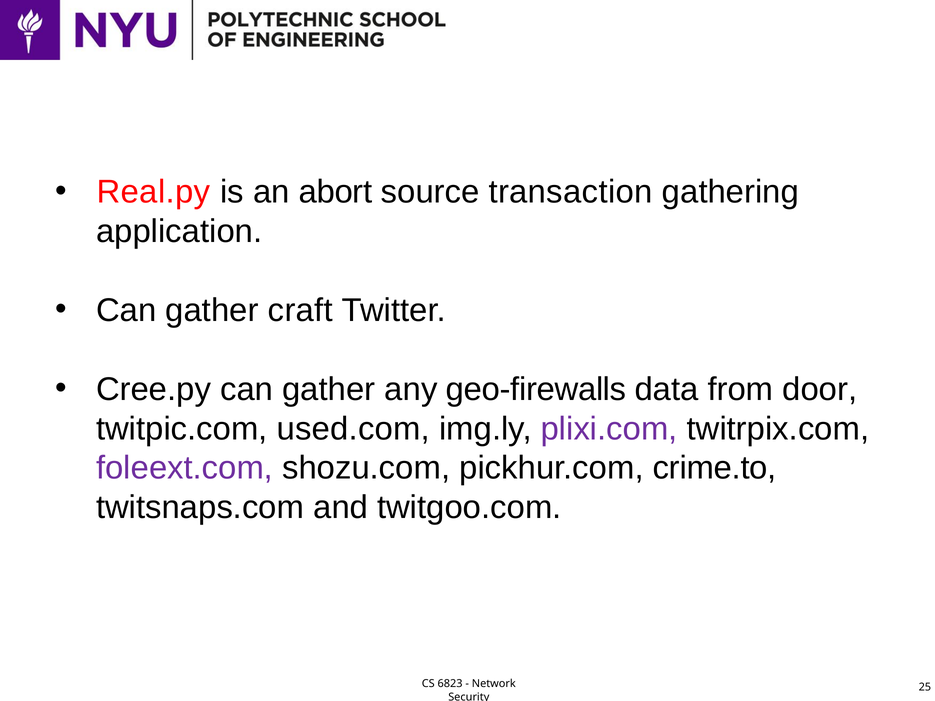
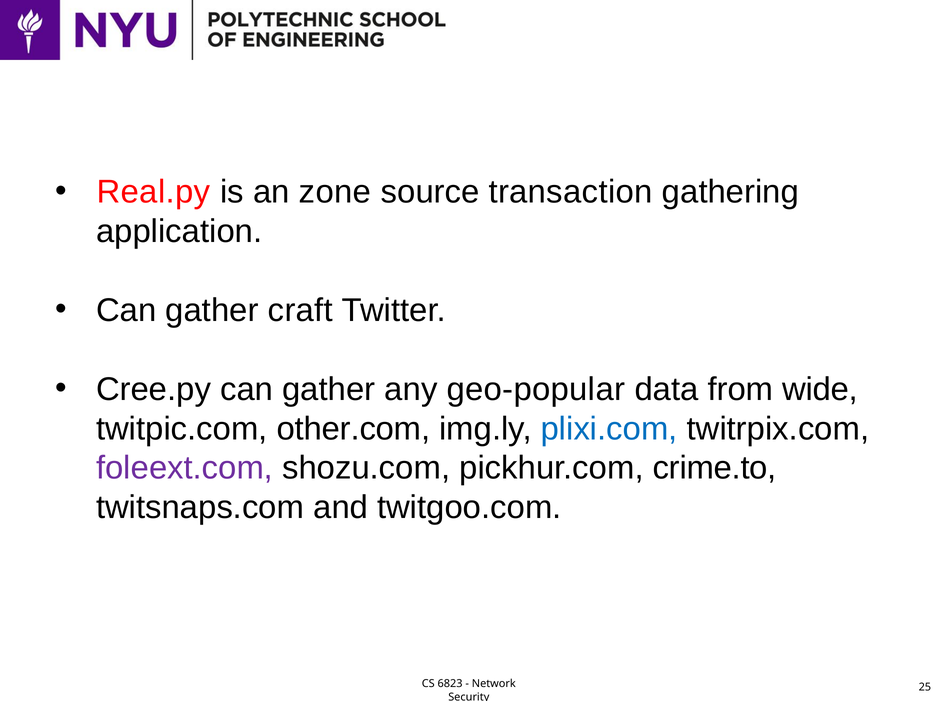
abort: abort -> zone (335, 192)
geo-firewalls: geo-firewalls -> geo-popular (536, 389)
door: door -> wide (820, 389)
used.com: used.com -> other.com (353, 429)
plixi.com colour: purple -> blue (609, 429)
